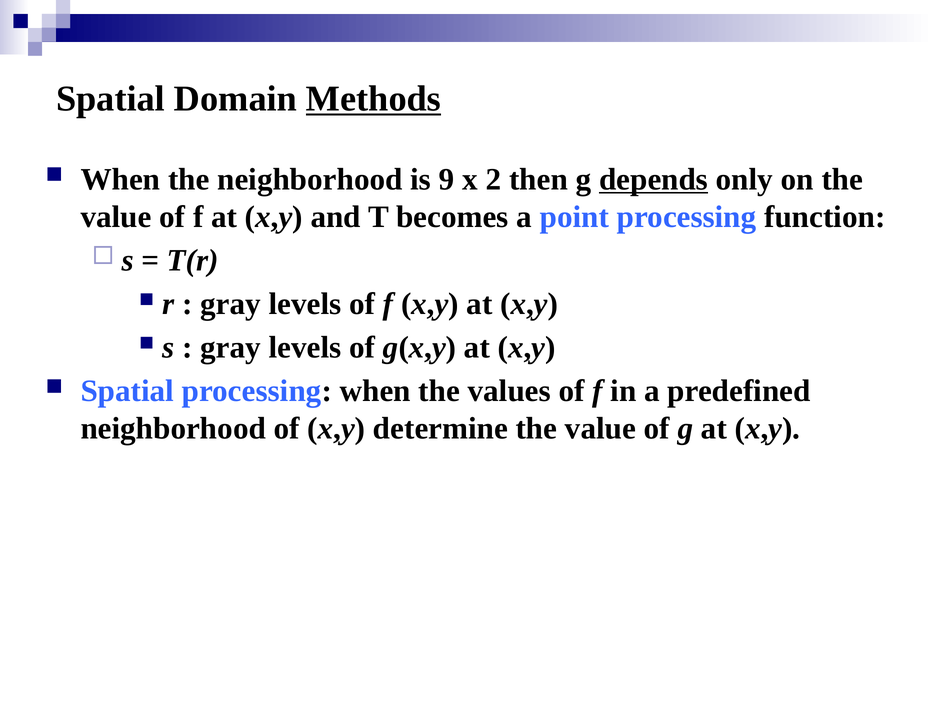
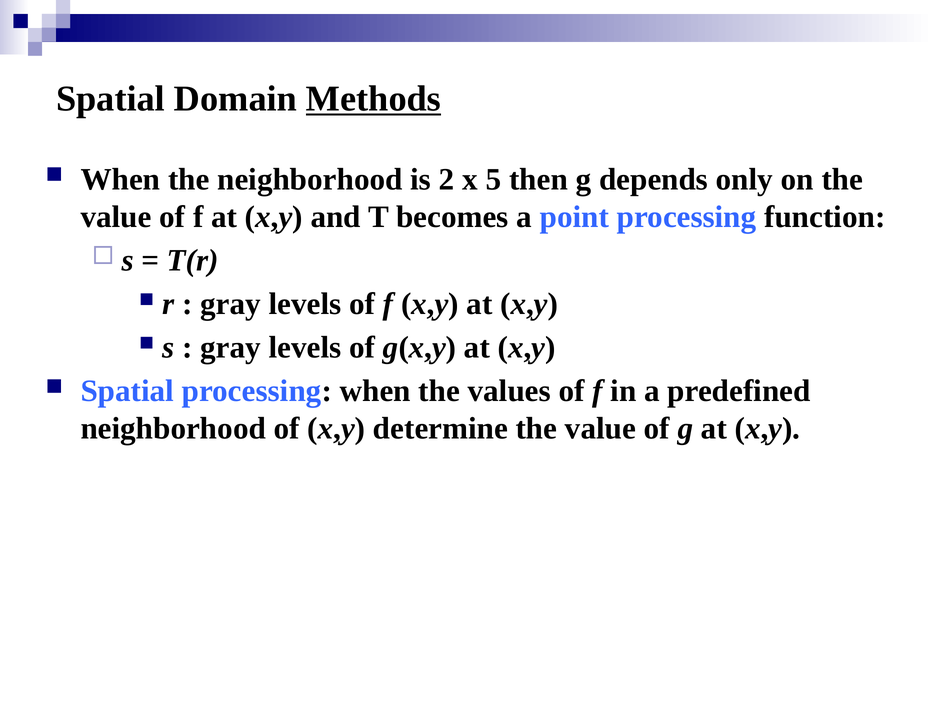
9: 9 -> 2 (447, 179)
2: 2 -> 5 (493, 179)
depends underline: present -> none (654, 179)
